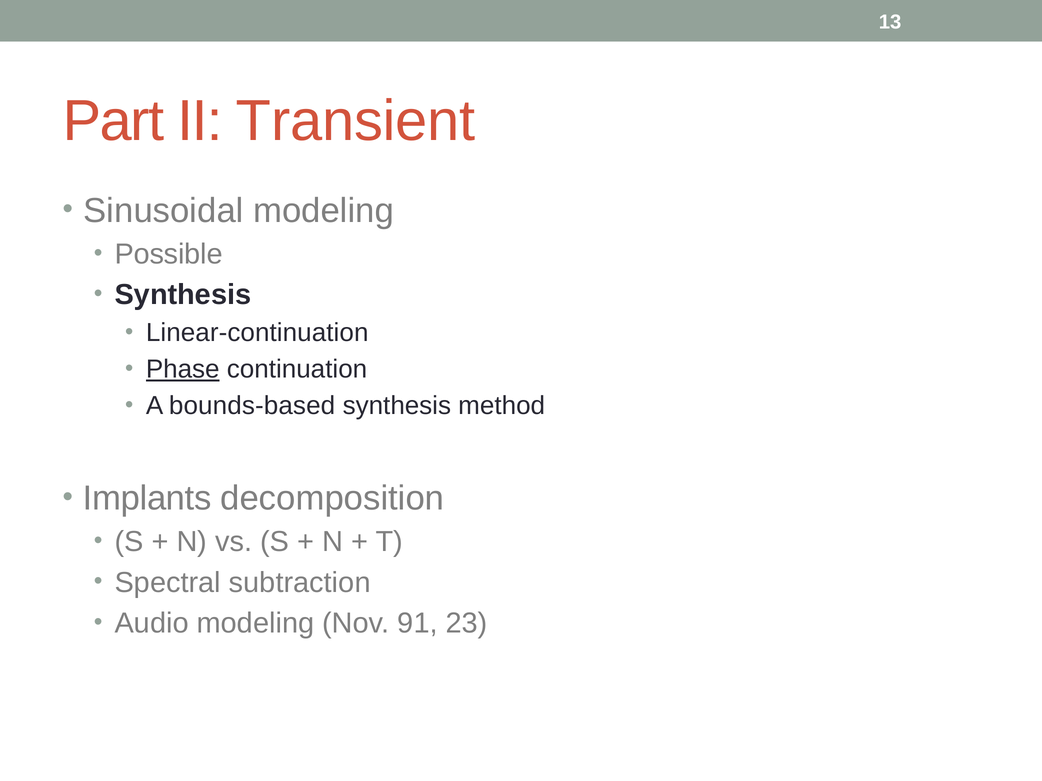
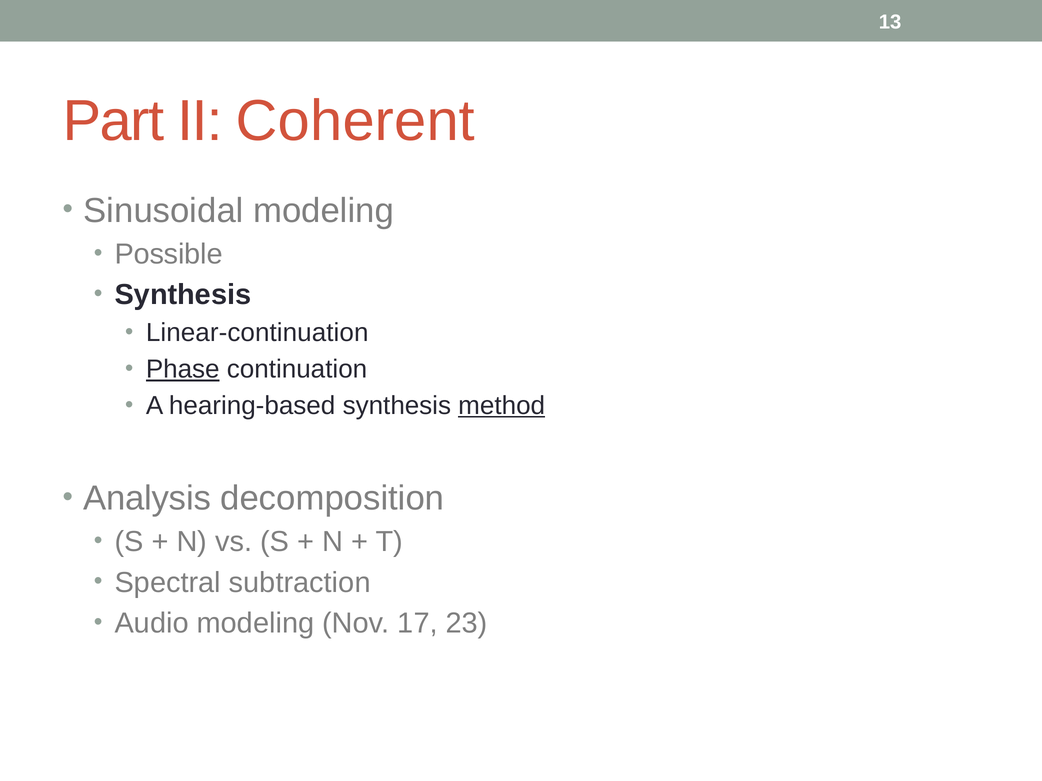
Transient: Transient -> Coherent (355, 121)
bounds-based: bounds-based -> hearing-based (252, 406)
method underline: none -> present (502, 406)
Implants: Implants -> Analysis (147, 499)
91: 91 -> 17 (418, 623)
